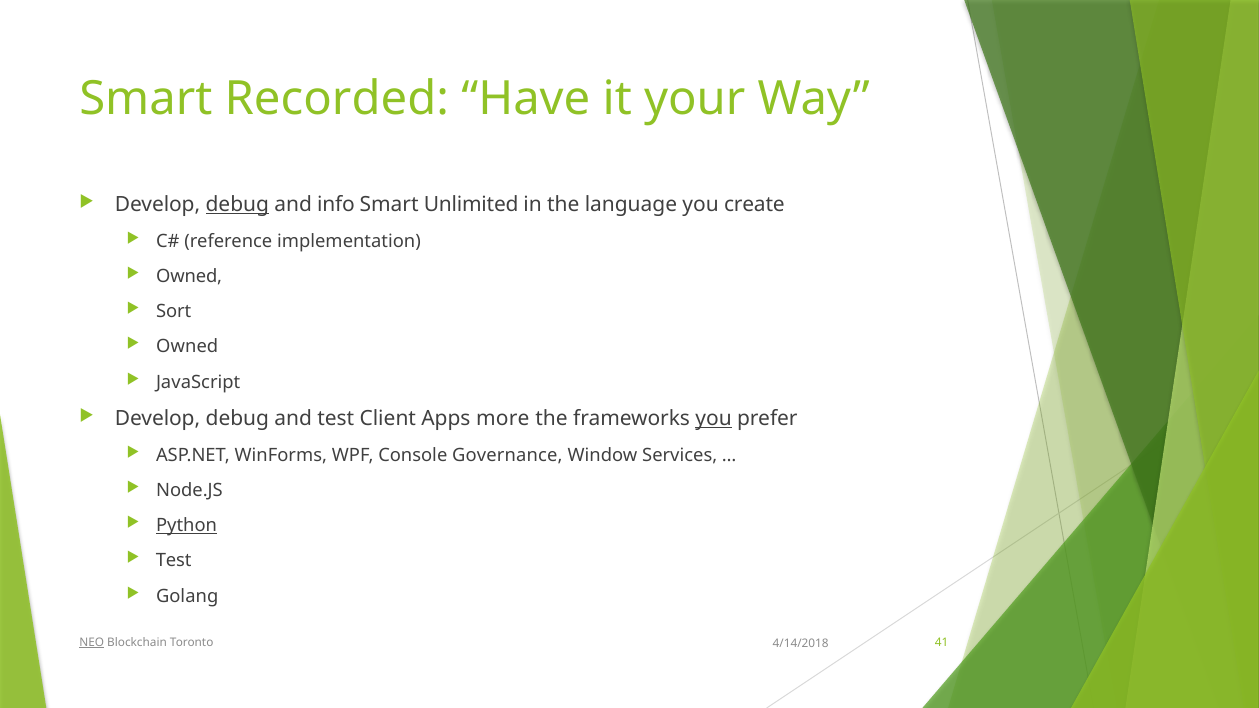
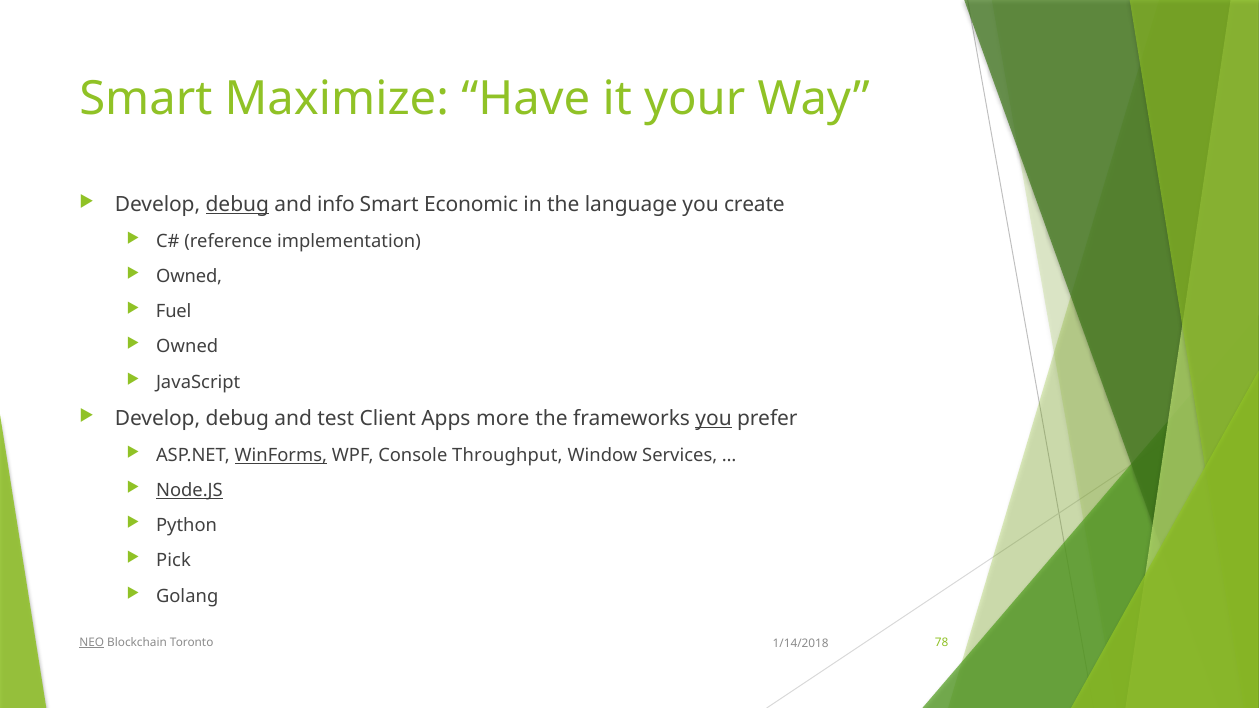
Recorded: Recorded -> Maximize (337, 99)
Unlimited: Unlimited -> Economic (471, 205)
Sort: Sort -> Fuel (174, 312)
WinForms underline: none -> present (281, 456)
Governance: Governance -> Throughput (507, 456)
Node.JS underline: none -> present (189, 491)
Python underline: present -> none (187, 526)
Test: Test -> Pick (174, 561)
41: 41 -> 78 (942, 643)
4/14/2018: 4/14/2018 -> 1/14/2018 (801, 643)
